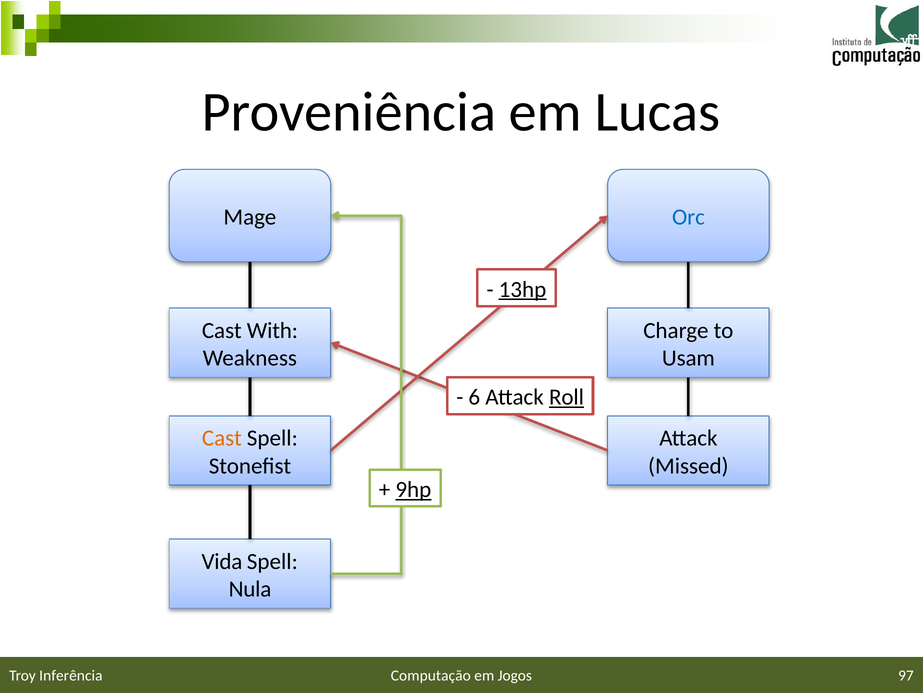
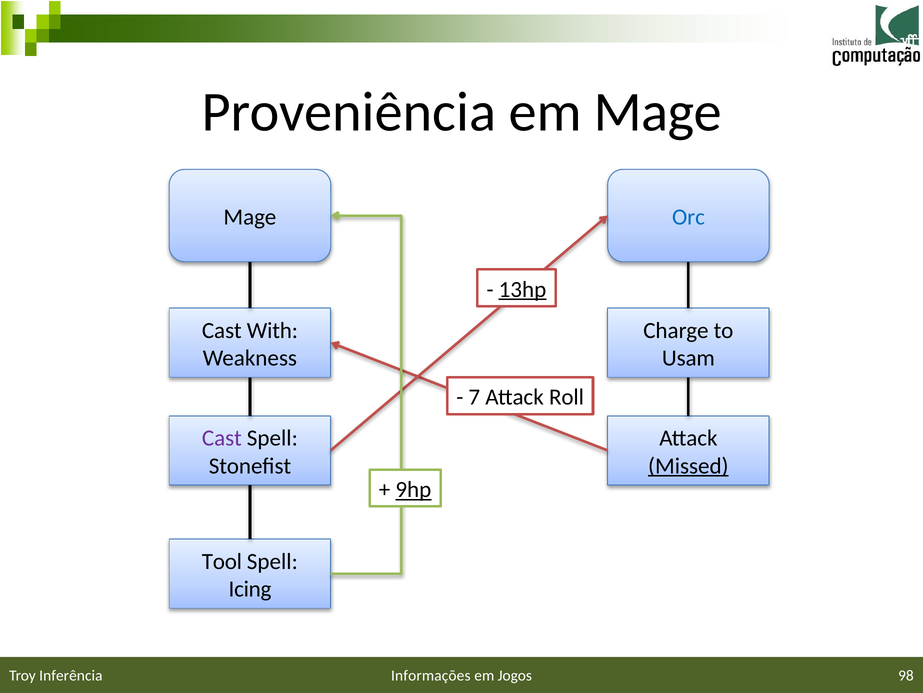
em Lucas: Lucas -> Mage (658, 112)
6: 6 -> 7 (474, 397)
Roll underline: present -> none (566, 397)
Cast colour: orange -> purple (222, 438)
Missed underline: none -> present (688, 465)
Vida: Vida -> Tool (222, 561)
Nula: Nula -> Icing (250, 588)
Computação: Computação -> Informações (431, 675)
97: 97 -> 98 (906, 675)
